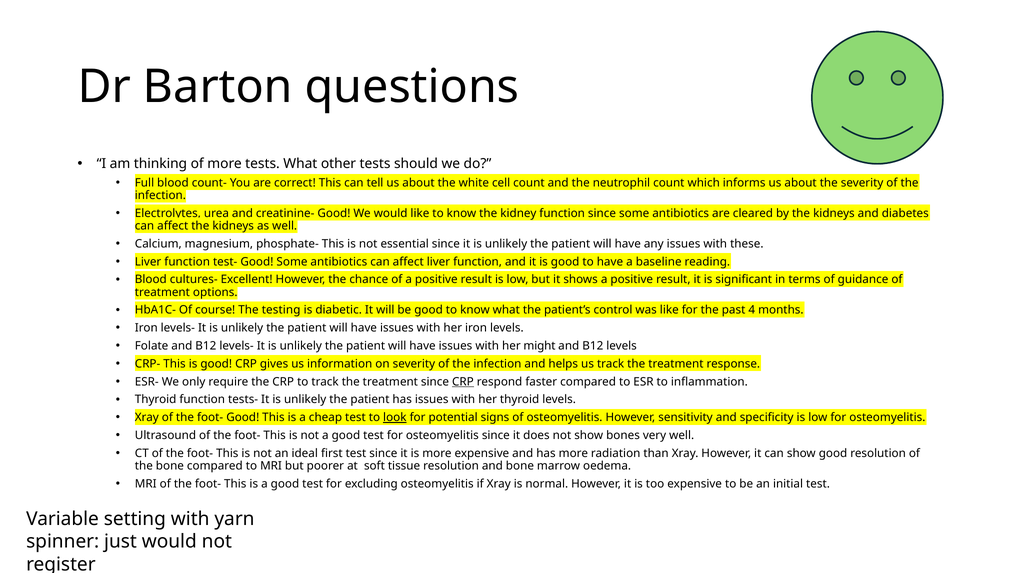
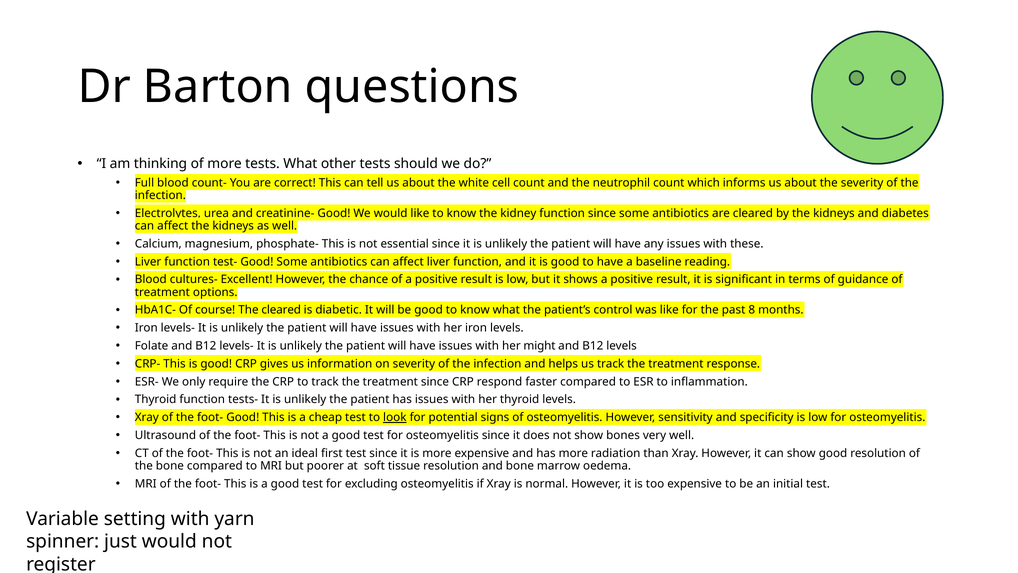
The testing: testing -> cleared (281, 310)
4: 4 -> 8 (752, 310)
CRP underline: present -> none (463, 381)
